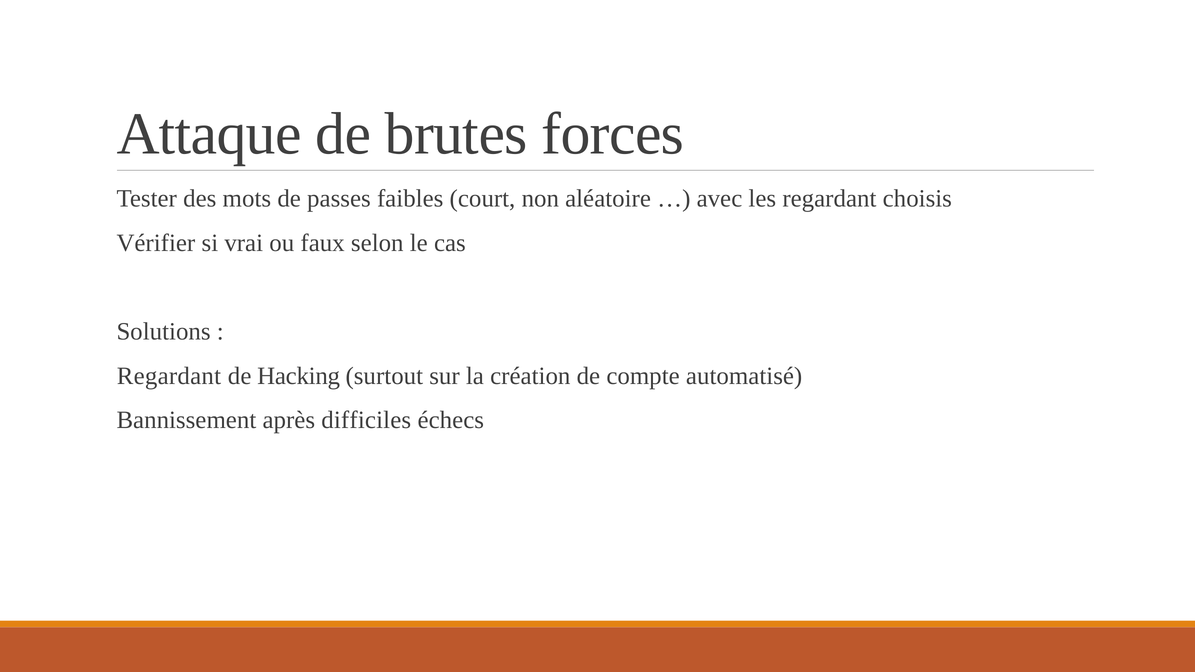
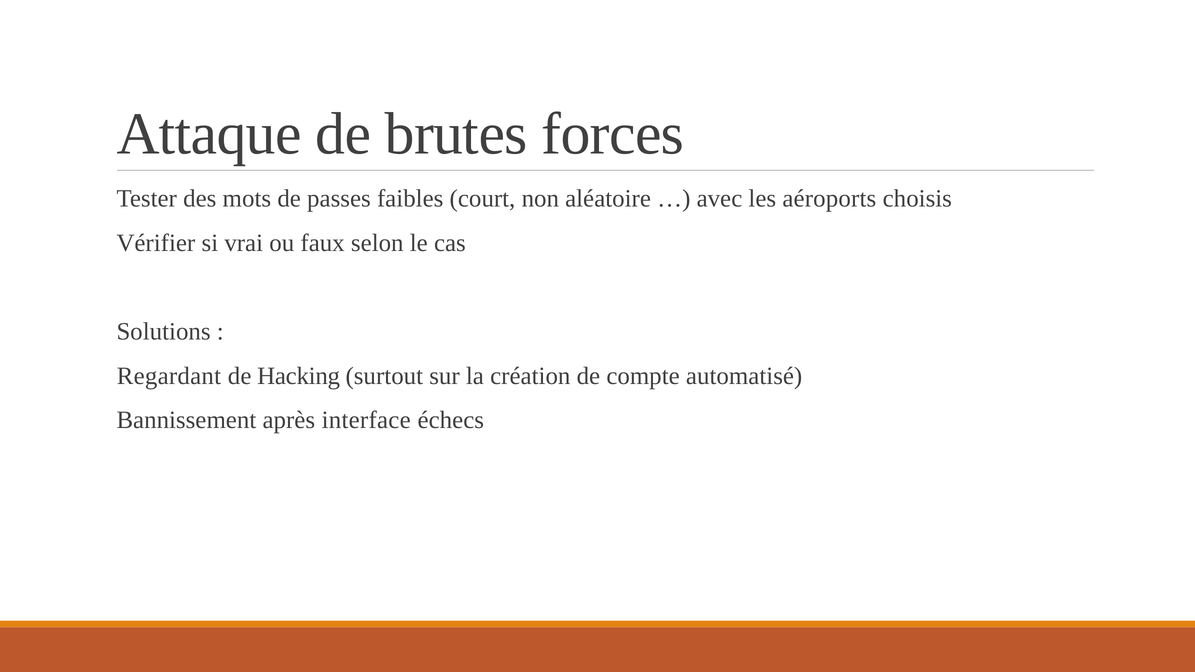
les regardant: regardant -> aéroports (829, 199)
difficiles: difficiles -> interface (366, 420)
